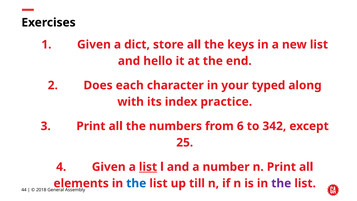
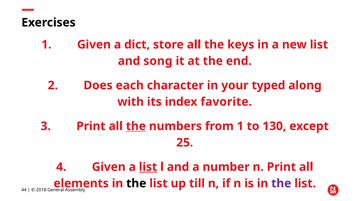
hello: hello -> song (158, 61)
practice: practice -> favorite (226, 102)
the underline: none -> present (136, 126)
from 6: 6 -> 1 (240, 126)
342: 342 -> 130 (274, 126)
the colour: blue -> black (136, 183)
